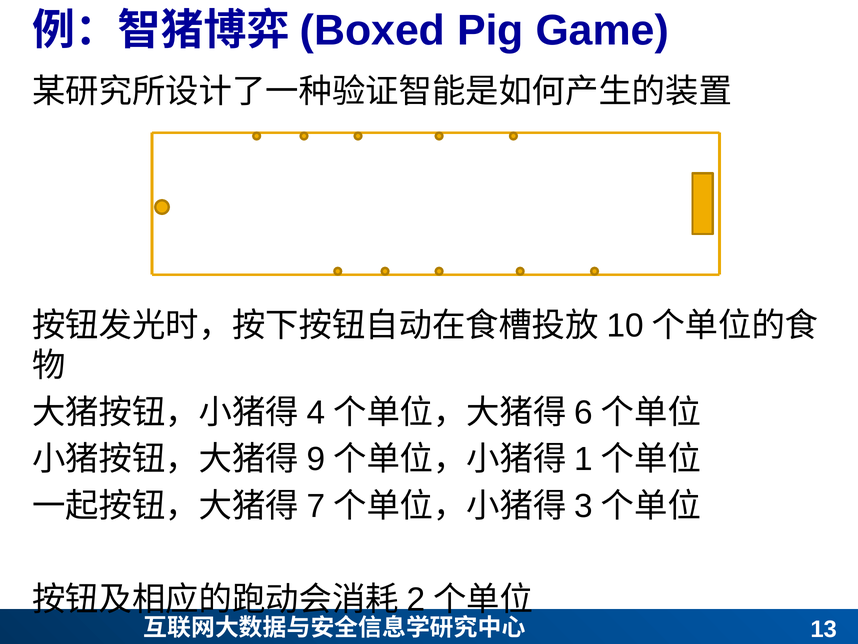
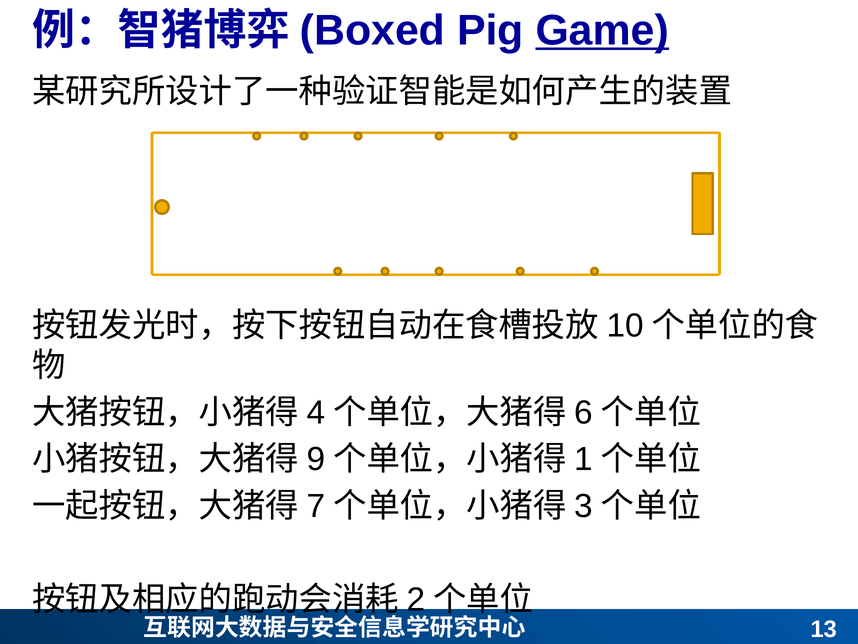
Game underline: none -> present (602, 30)
